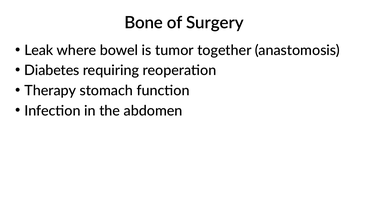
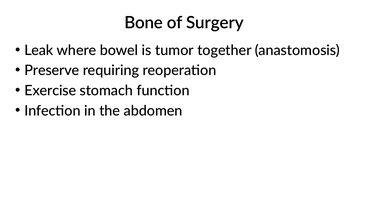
Diabetes: Diabetes -> Preserve (52, 70)
Therapy: Therapy -> Exercise (50, 90)
